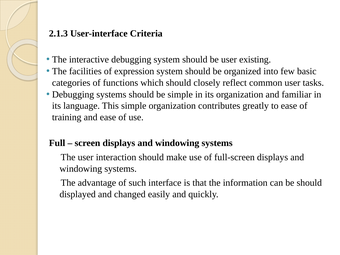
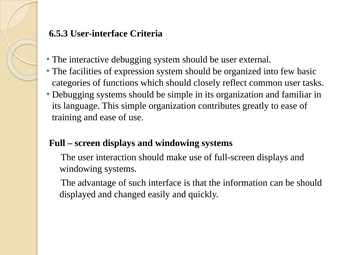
2.1.3: 2.1.3 -> 6.5.3 (58, 34)
existing: existing -> external (255, 60)
